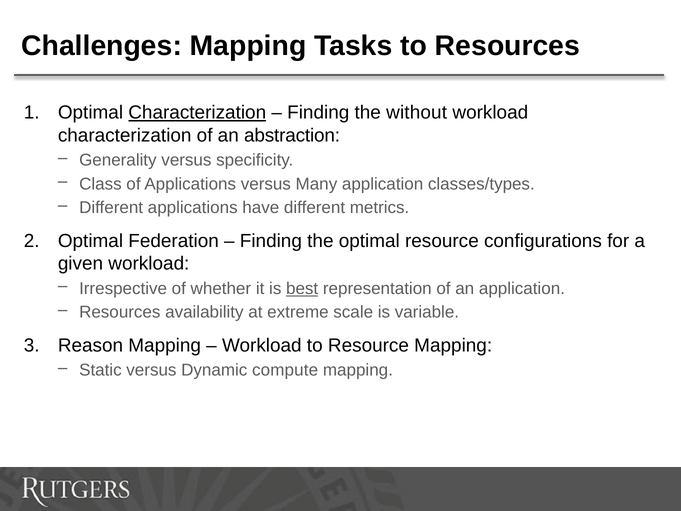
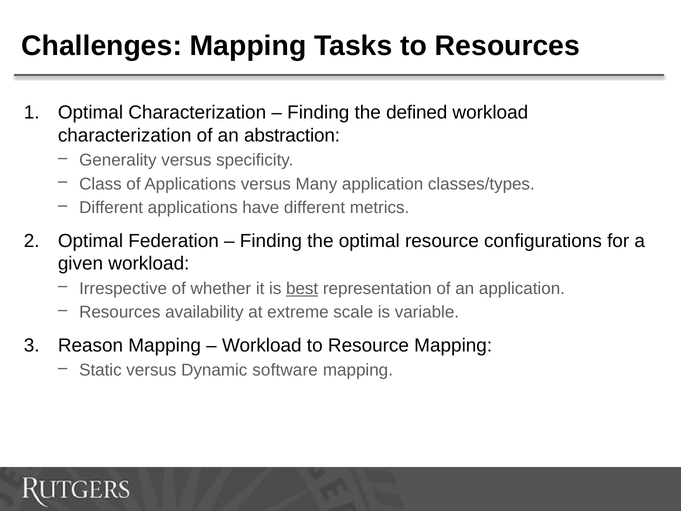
Characterization underline: present -> none (197, 113)
without: without -> defined (417, 113)
compute: compute -> software (285, 370)
